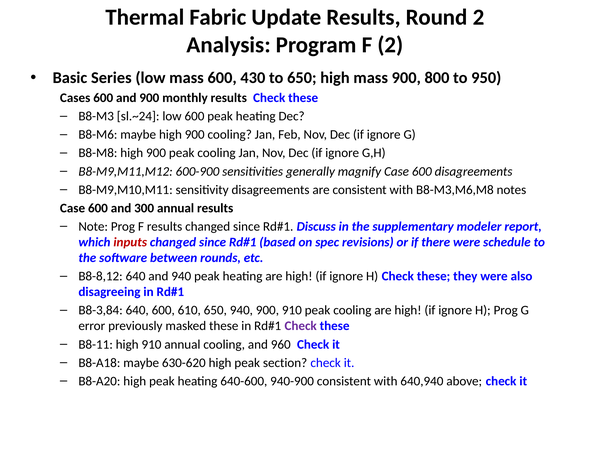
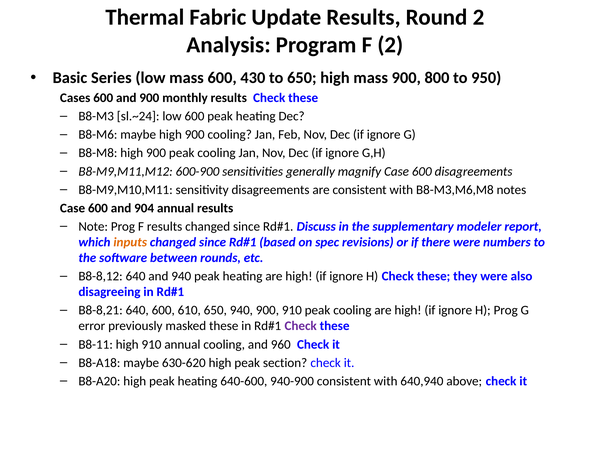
300: 300 -> 904 (144, 208)
inputs colour: red -> orange (130, 242)
schedule: schedule -> numbers (507, 242)
B8-3,84: B8-3,84 -> B8-8,21 (101, 310)
